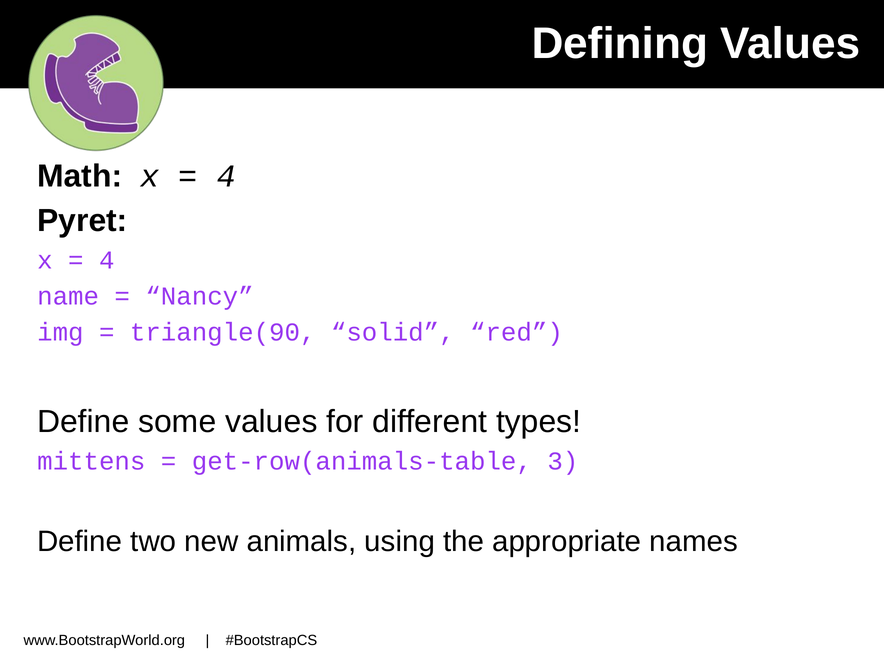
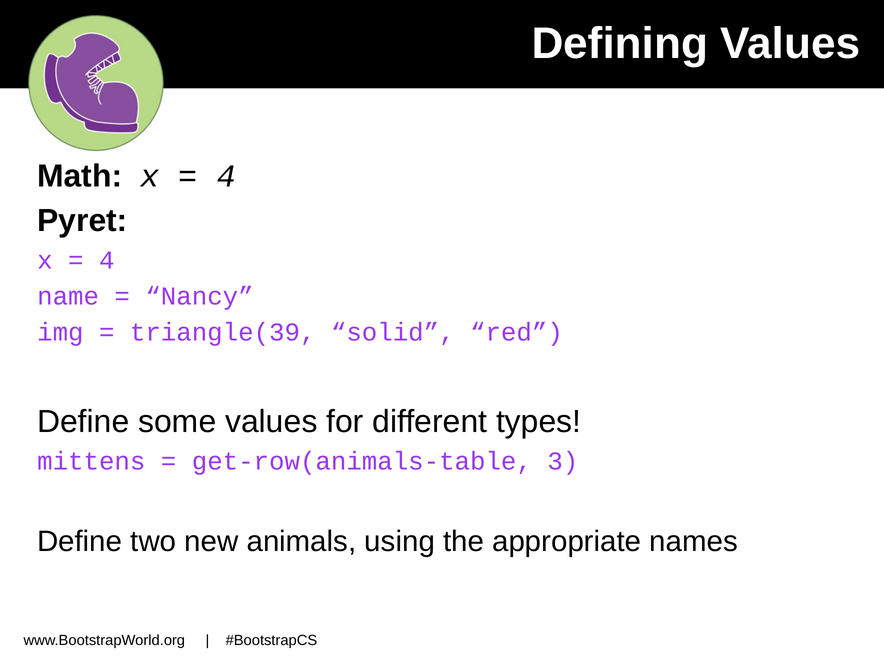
triangle(90: triangle(90 -> triangle(39 (223, 332)
